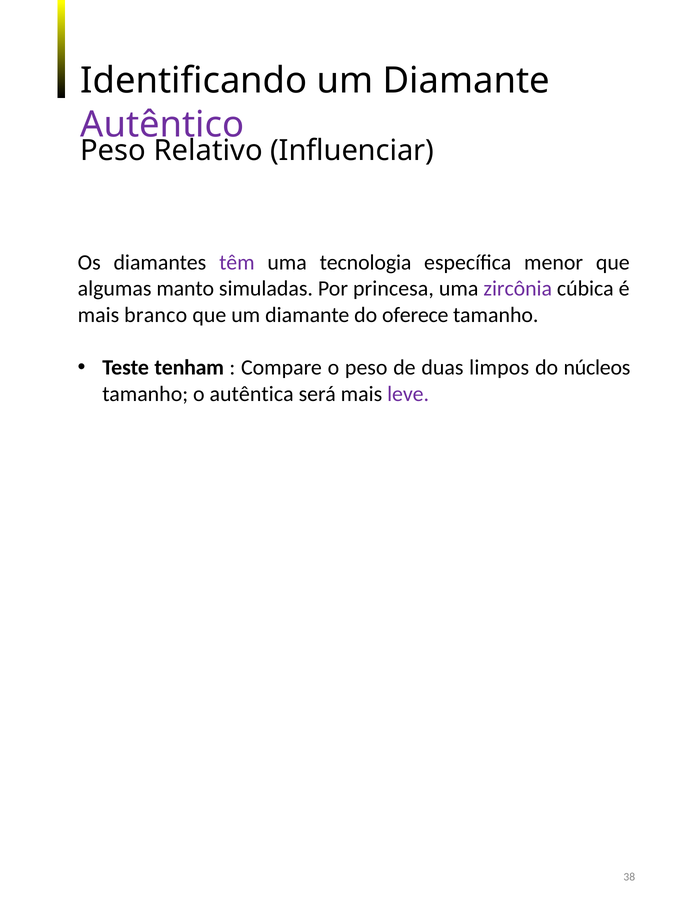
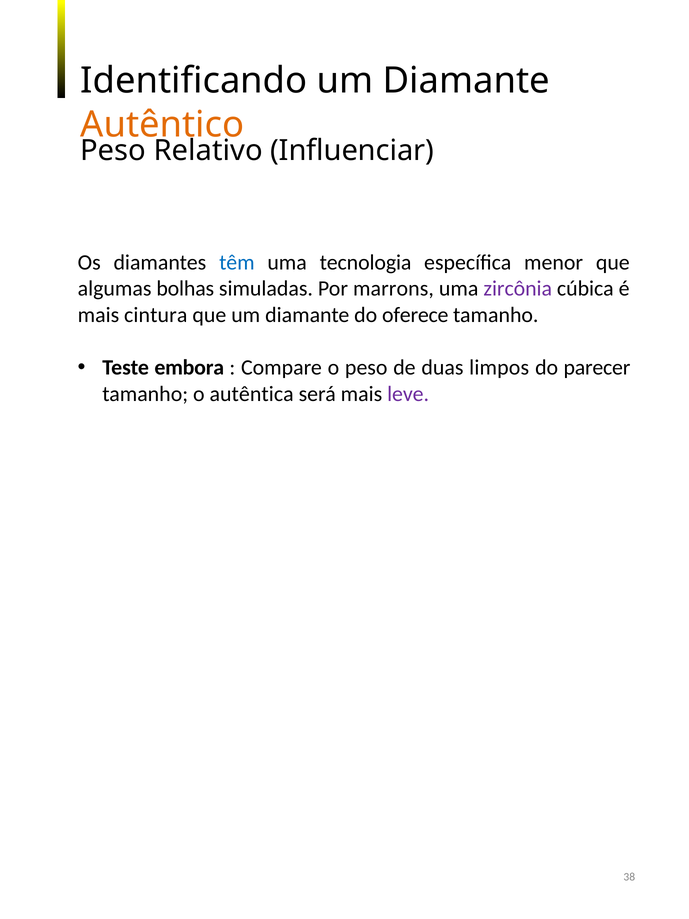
Autêntico colour: purple -> orange (162, 124)
têm colour: purple -> blue (237, 262)
manto: manto -> bolhas (185, 289)
princesa: princesa -> marrons (393, 289)
branco: branco -> cintura (156, 315)
tenham: tenham -> embora (189, 367)
núcleos: núcleos -> parecer (597, 367)
